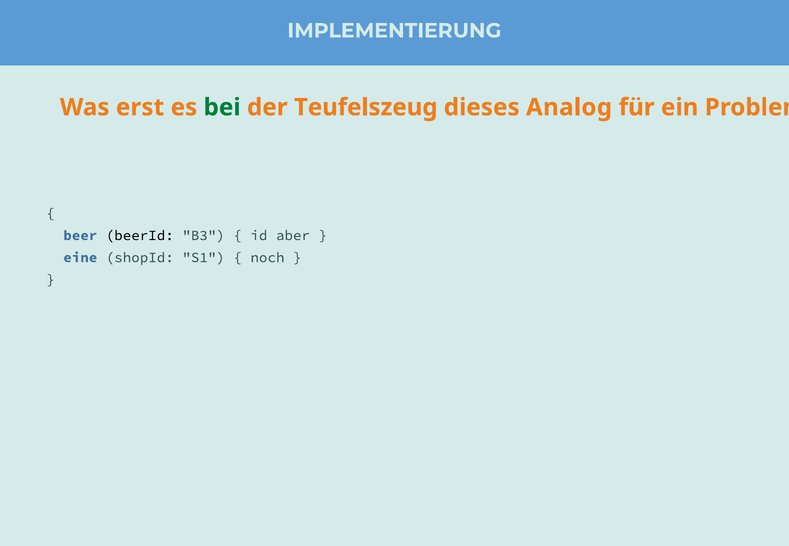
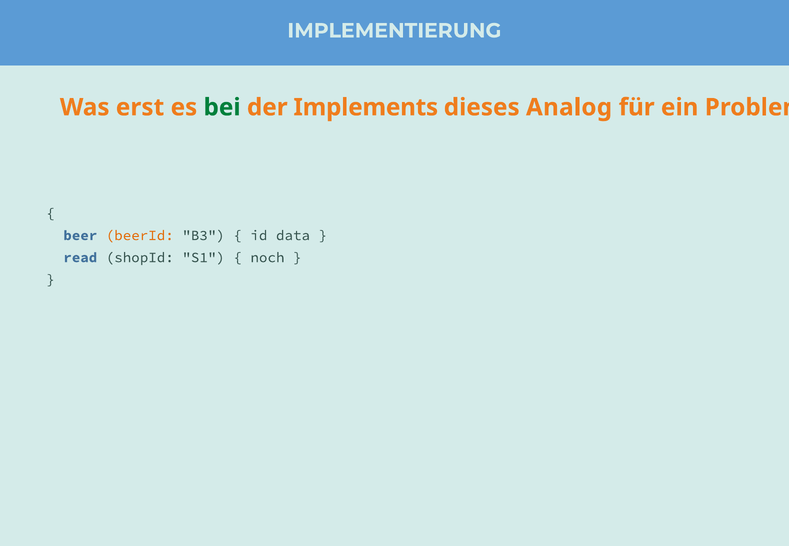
Teufelszeug: Teufelszeug -> Implements (366, 107)
beerId colour: black -> orange (140, 235)
aber: aber -> data (293, 235)
eine: eine -> read (80, 258)
